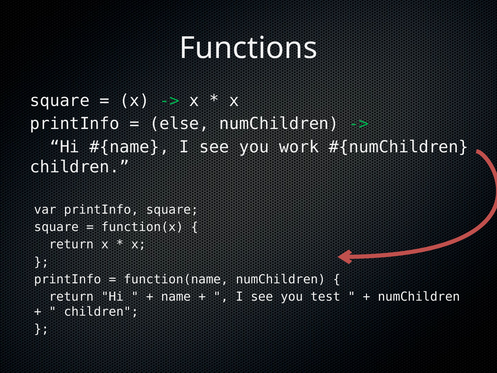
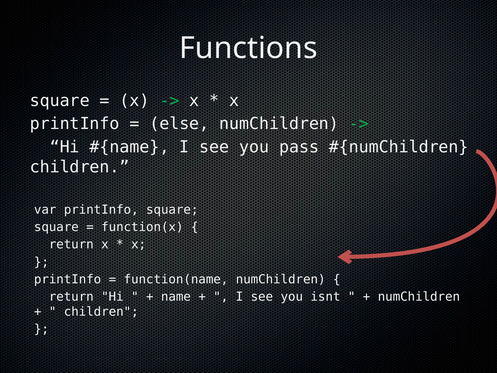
work: work -> pass (299, 147)
test: test -> isnt (325, 297)
